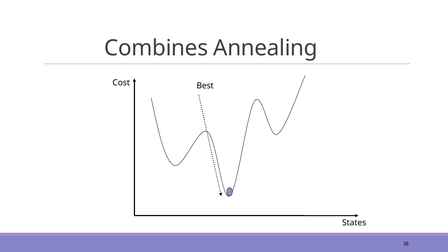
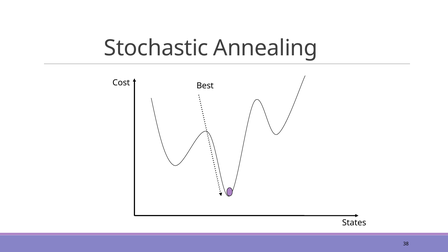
Combines: Combines -> Stochastic (156, 48)
